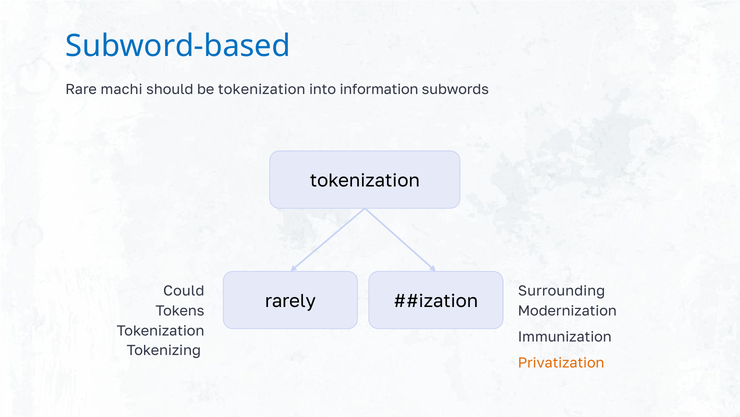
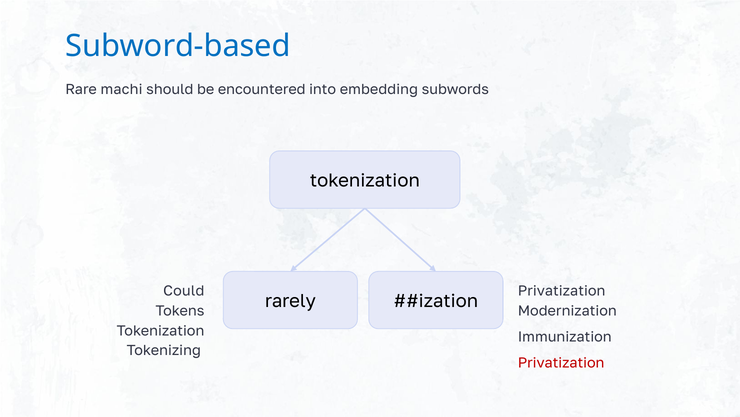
be tokenization: tokenization -> encountered (262, 89)
information: information -> embedding (379, 89)
Surrounding: Surrounding -> Privatization (562, 291)
Privatization colour: orange -> red (561, 362)
